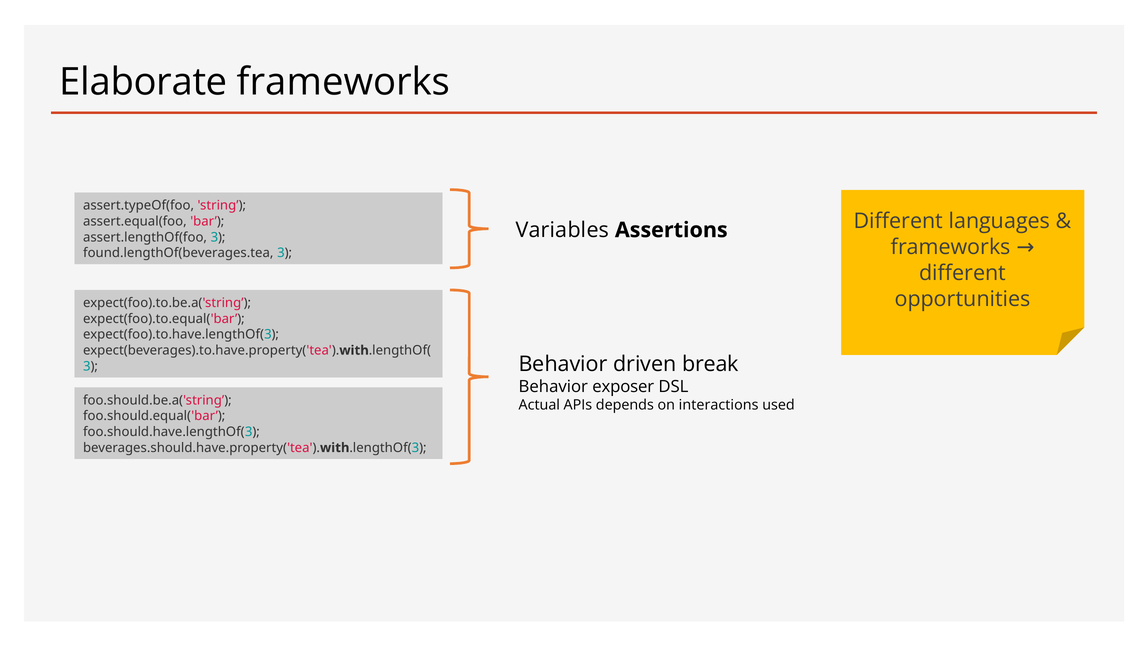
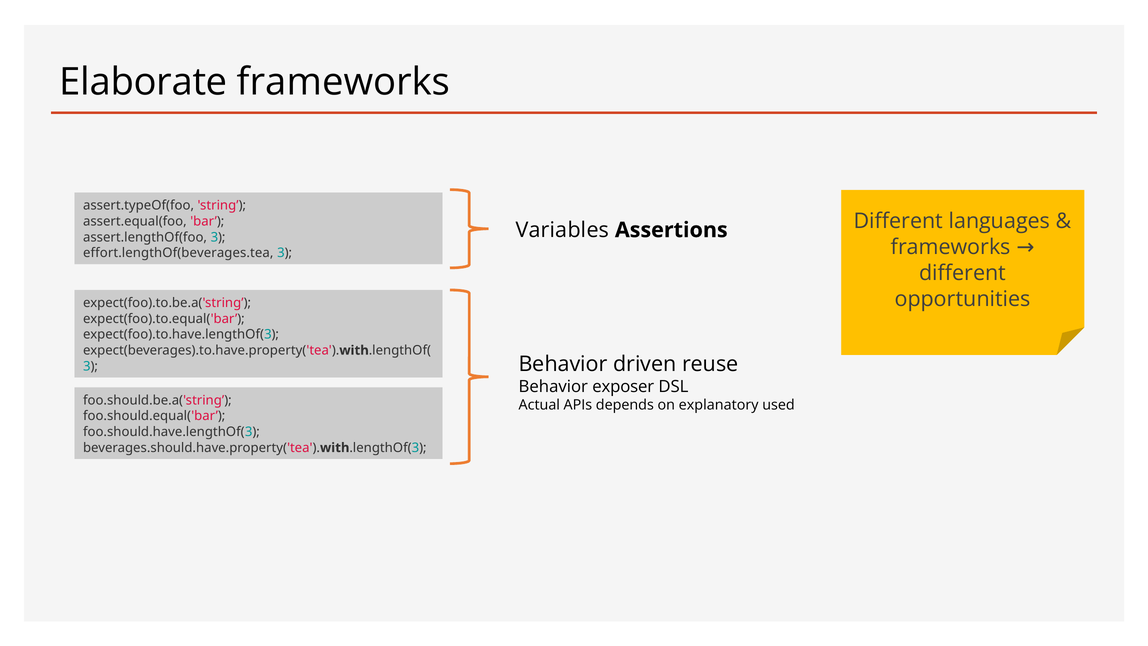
found.lengthOf(beverages.tea: found.lengthOf(beverages.tea -> effort.lengthOf(beverages.tea (178, 253)
break: break -> reuse (710, 364)
interactions: interactions -> explanatory (719, 405)
